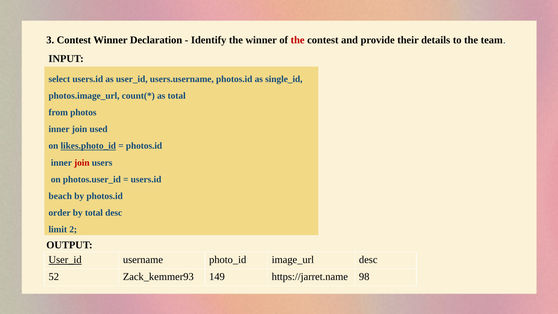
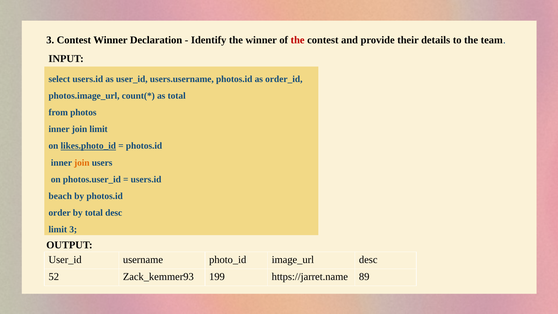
single_id: single_id -> order_id (284, 79)
join used: used -> limit (99, 129)
join colour: red -> orange (82, 163)
limit 2: 2 -> 3 (73, 229)
User_id underline: present -> none (65, 260)
149: 149 -> 199 (217, 277)
98: 98 -> 89 (364, 277)
